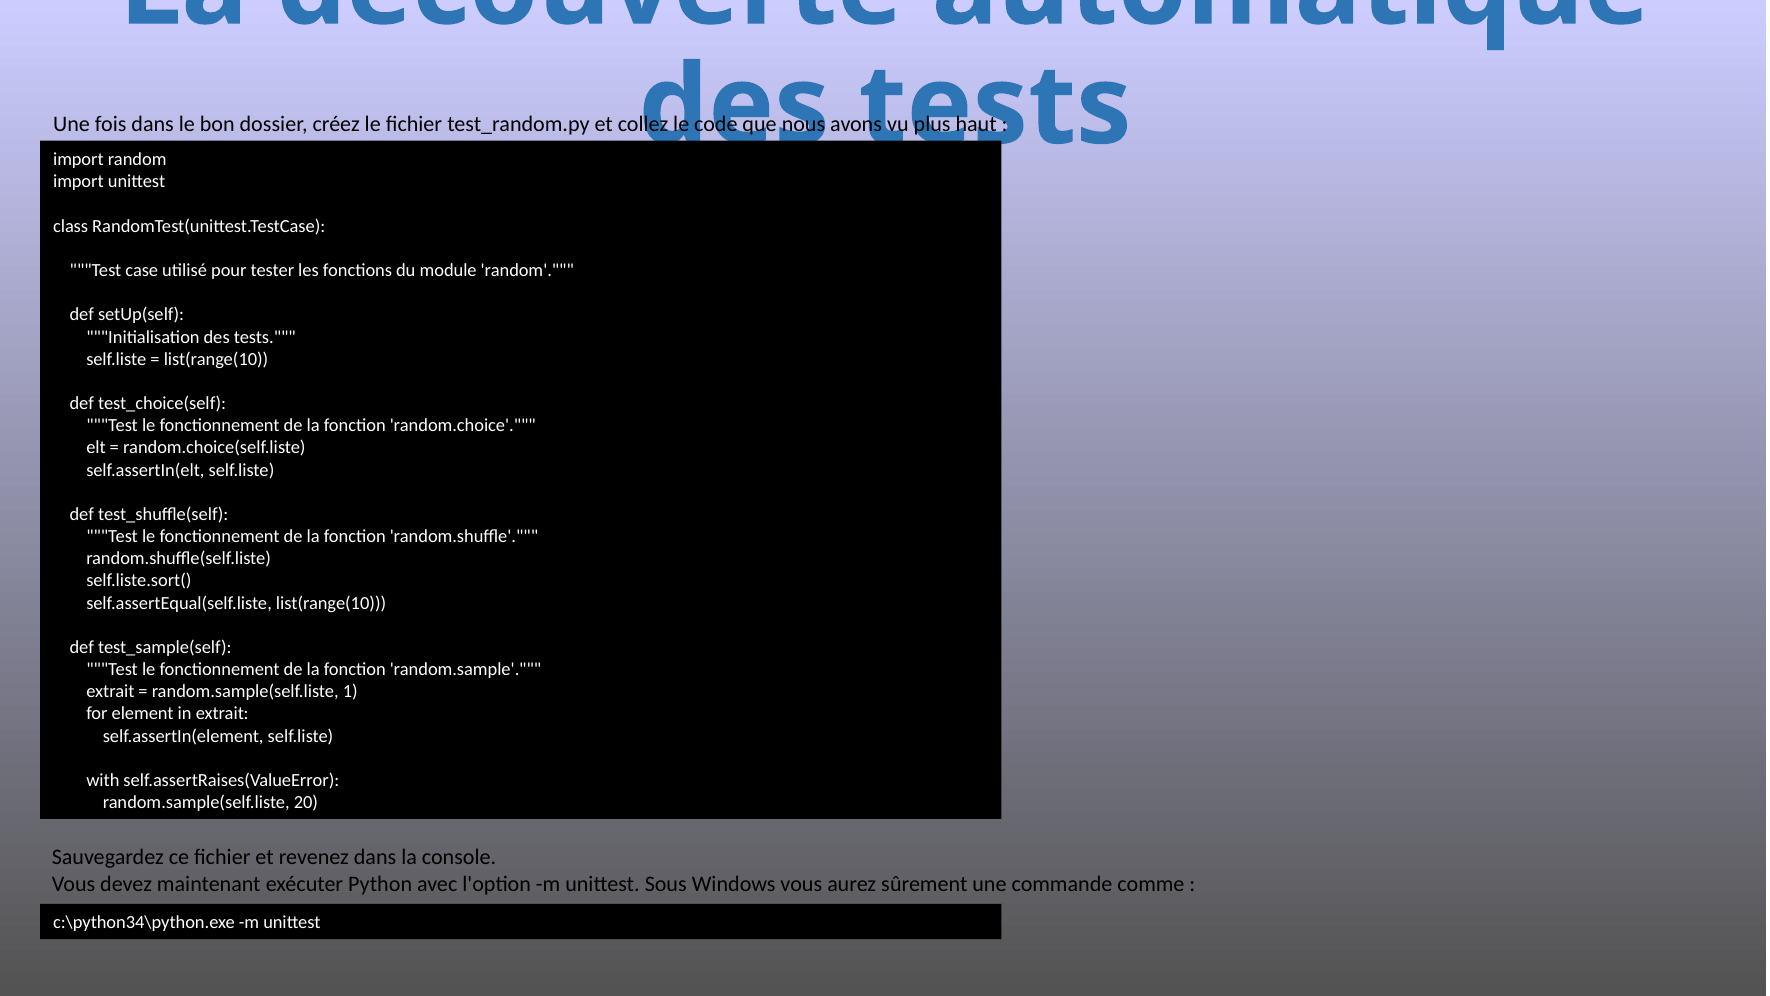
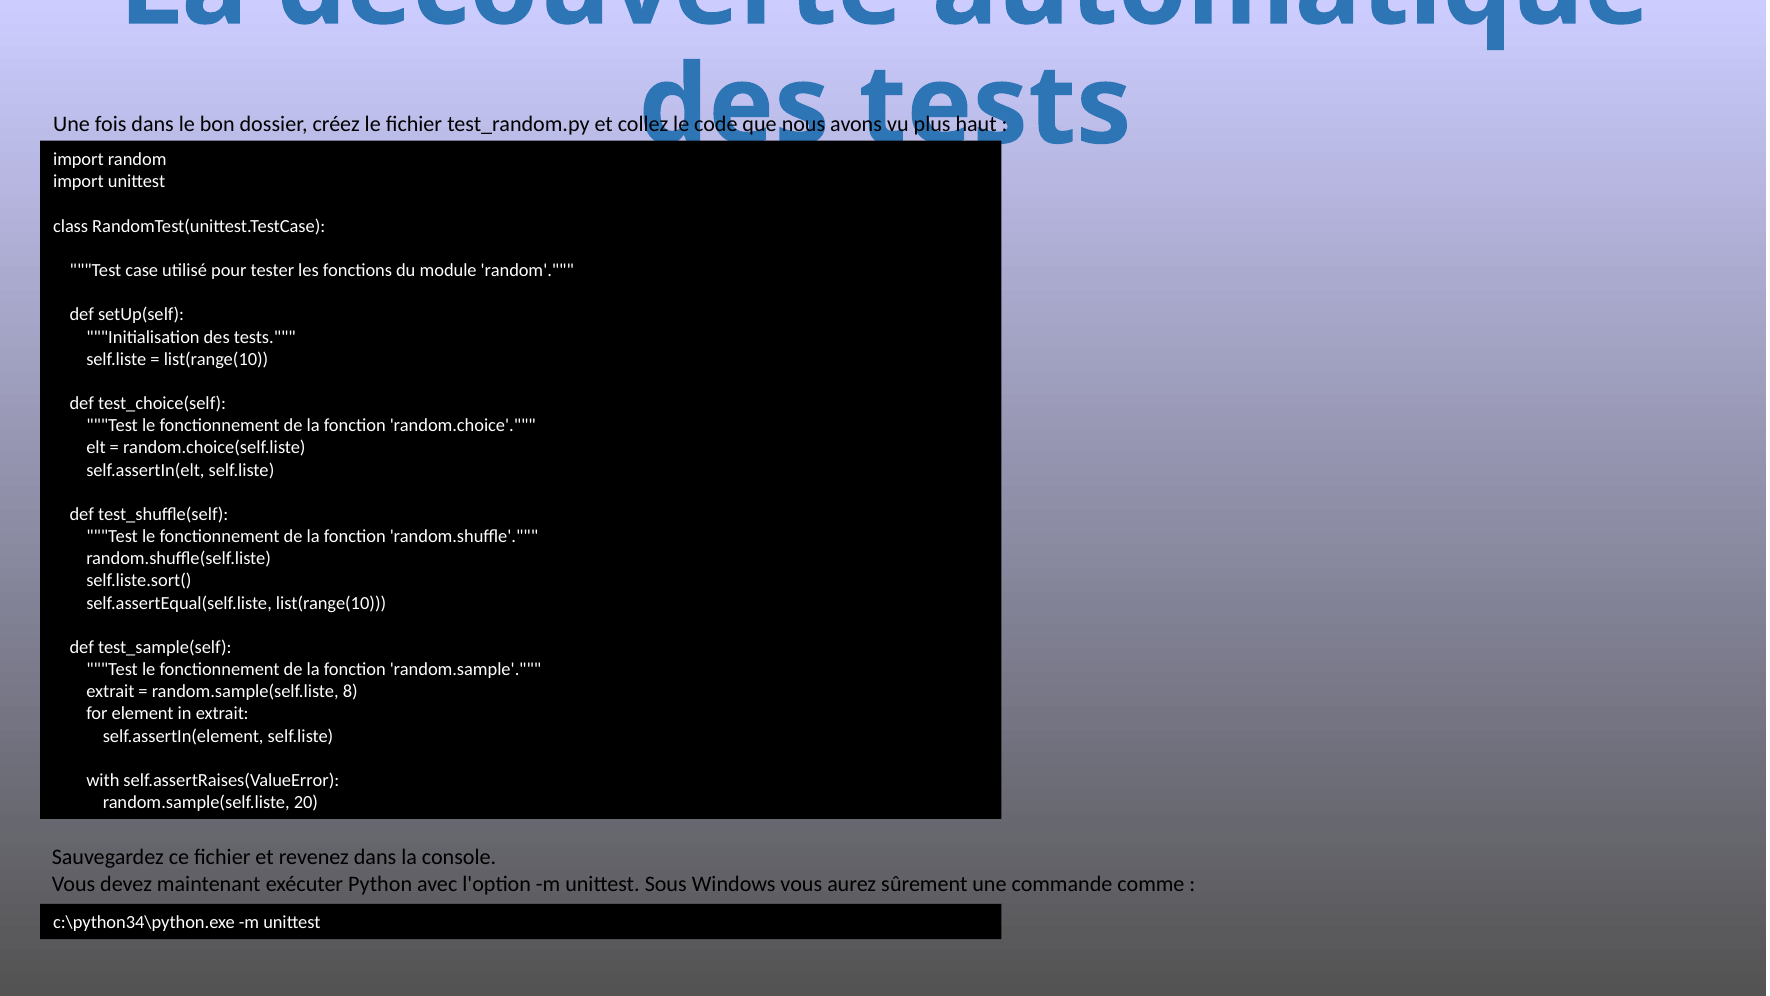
1: 1 -> 8 (350, 691)
